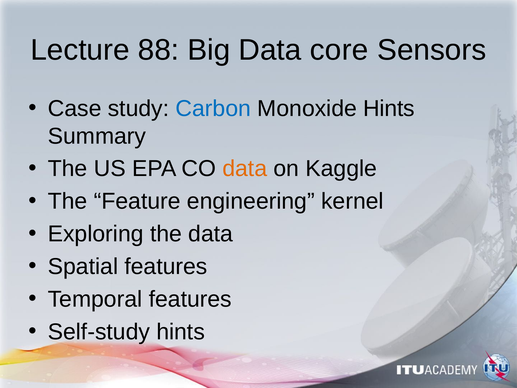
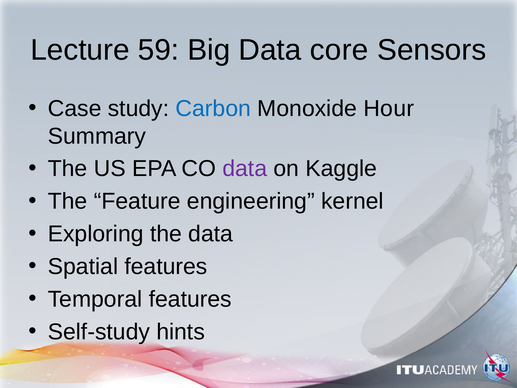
88: 88 -> 59 (158, 50)
Monoxide Hints: Hints -> Hour (389, 108)
data colour: orange -> purple (245, 169)
